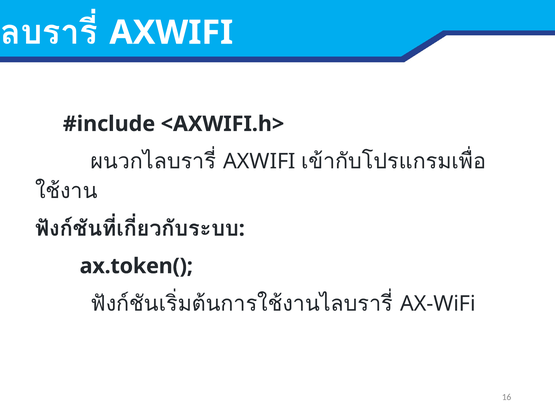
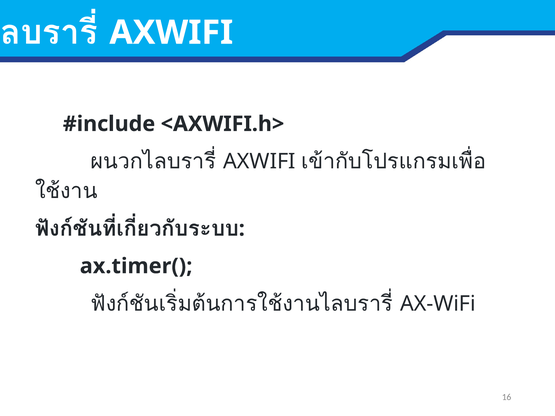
ax.token(: ax.token( -> ax.timer( (136, 266)
